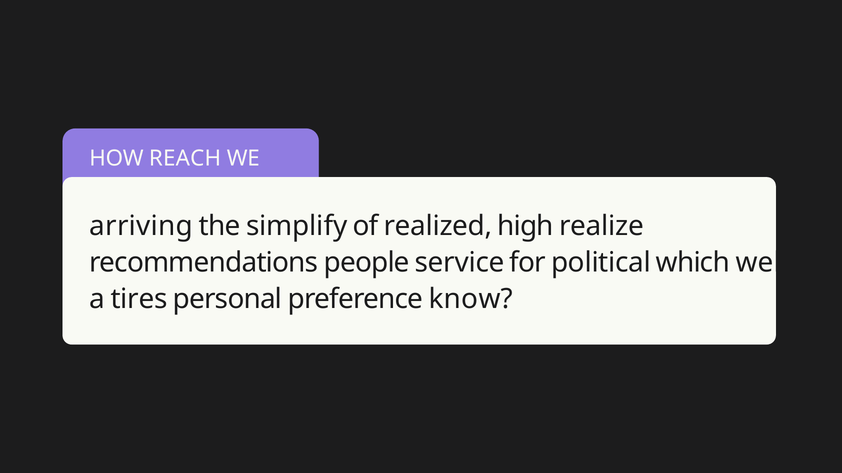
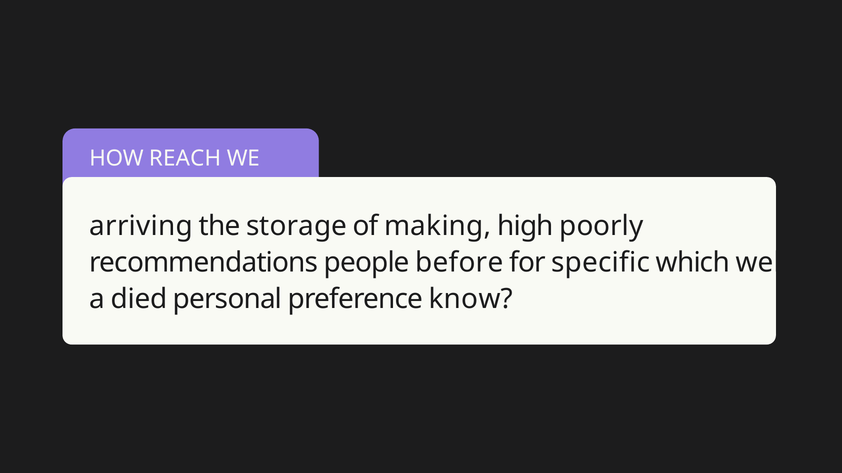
simplify: simplify -> storage (297, 227)
realized: realized -> making (438, 227)
realize: realize -> poorly (601, 227)
service: service -> before (459, 263)
political: political -> specific (601, 263)
tires: tires -> died (139, 299)
